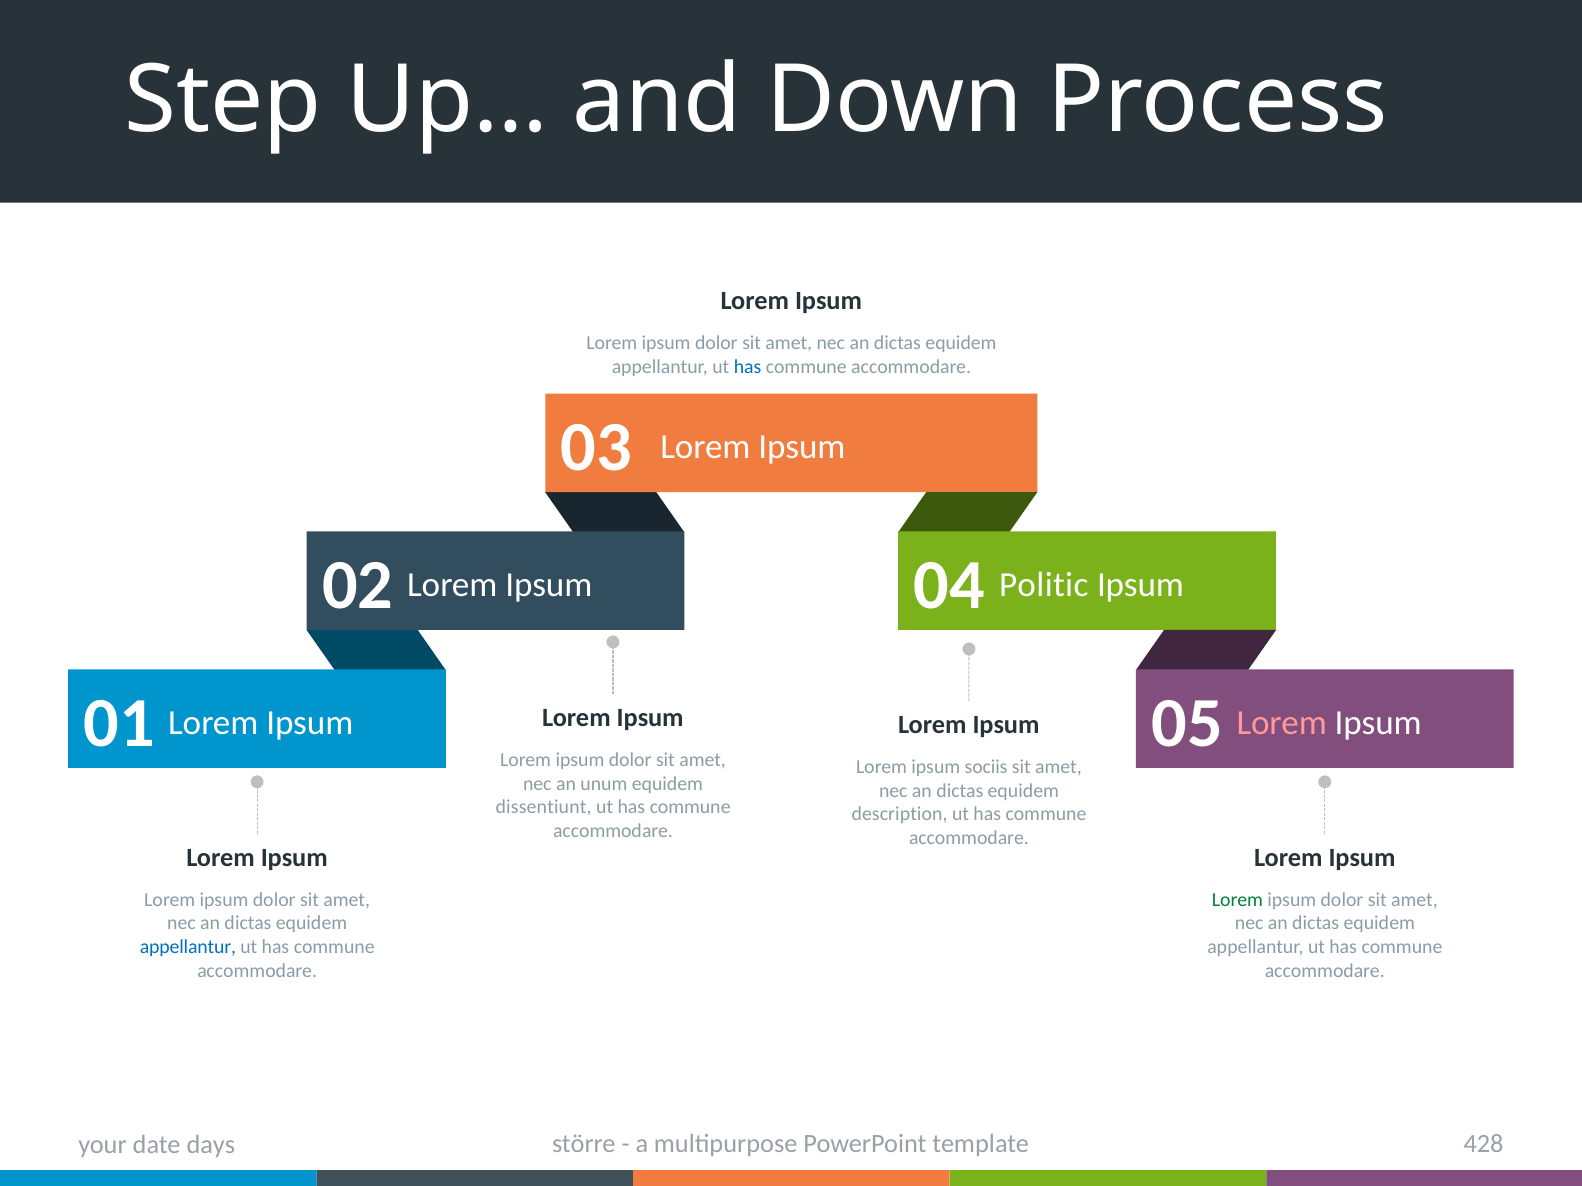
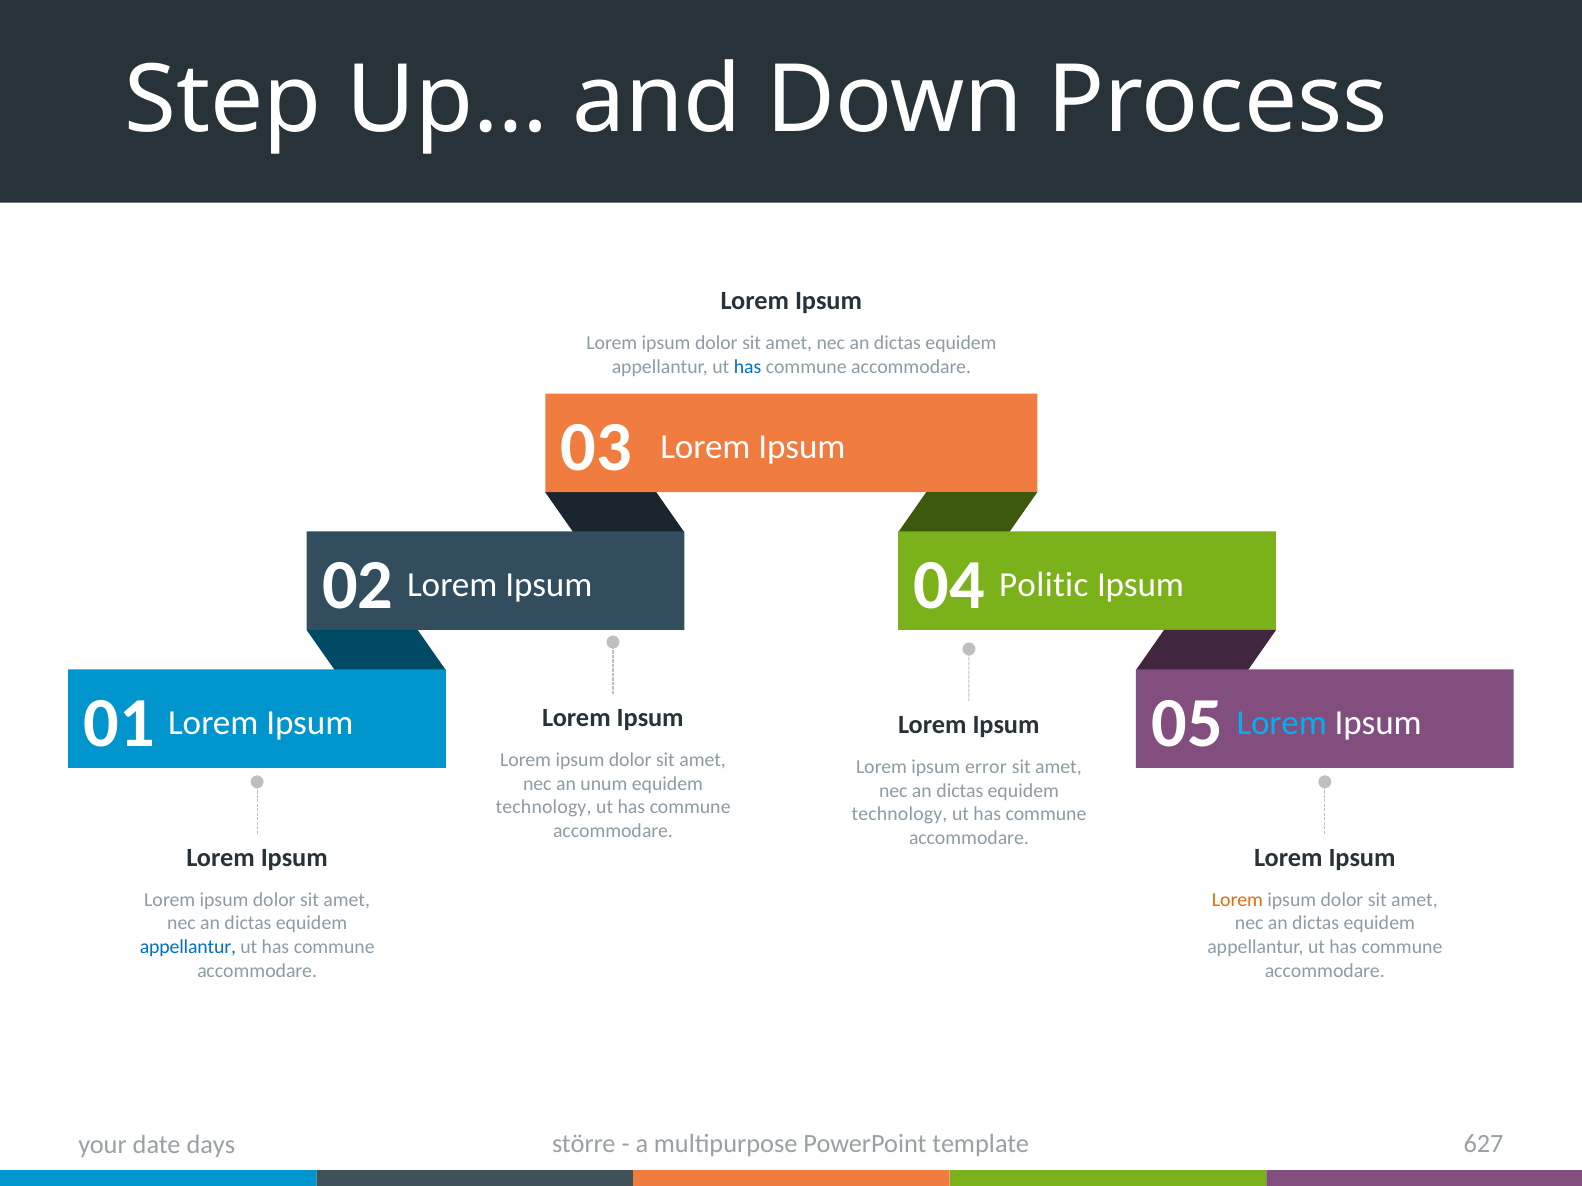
Lorem colour: pink -> light blue (1282, 723)
sociis: sociis -> error (986, 767)
dissentiunt: dissentiunt -> technology (544, 808)
description: description -> technology (899, 815)
Lorem colour: green -> orange (1237, 900)
428: 428 -> 627 (1484, 1145)
